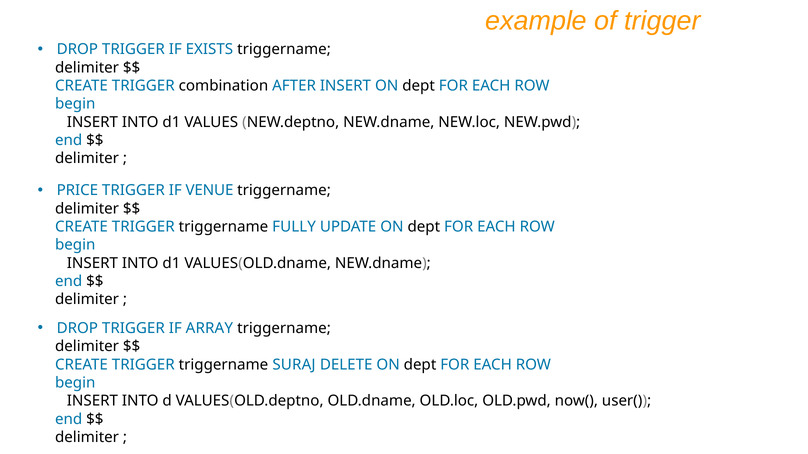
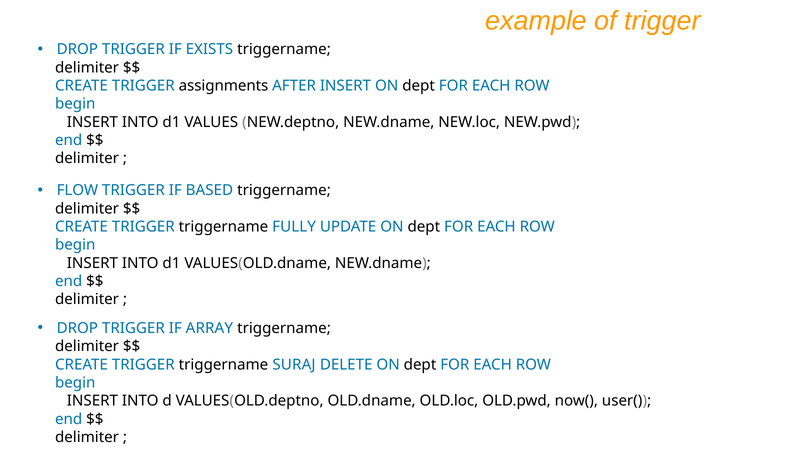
combination: combination -> assignments (224, 86)
PRICE: PRICE -> FLOW (77, 191)
VENUE: VENUE -> BASED (209, 191)
